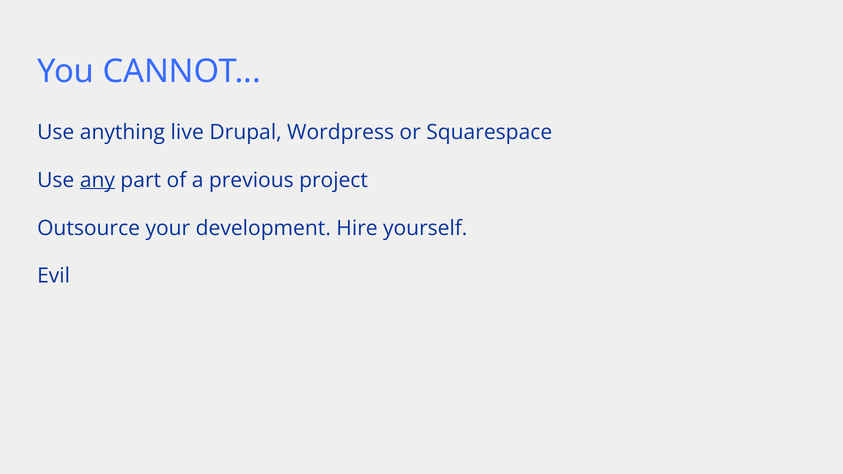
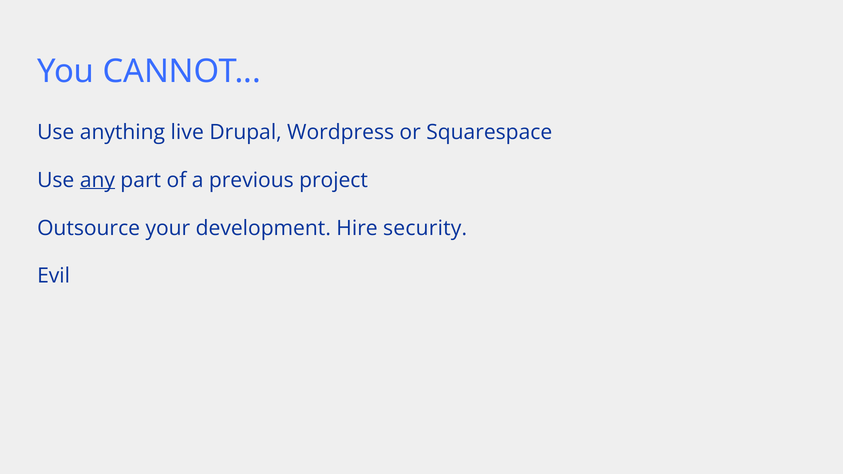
yourself: yourself -> security (425, 228)
